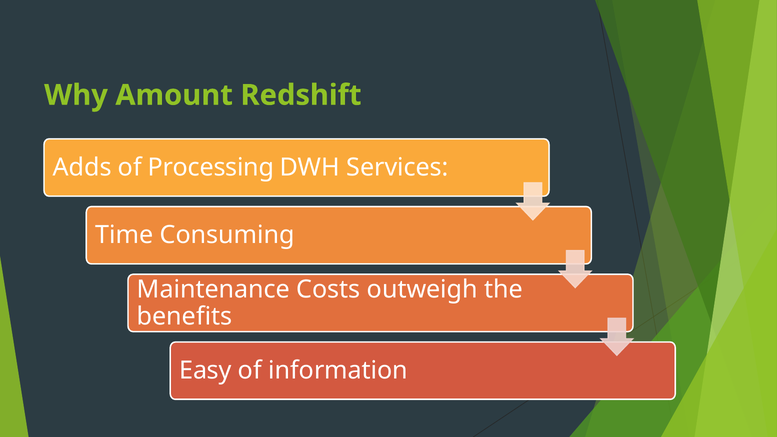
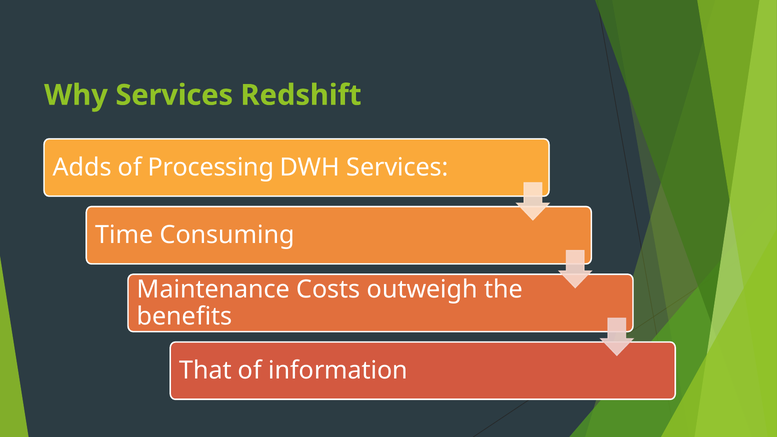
Why Amount: Amount -> Services (174, 95)
Easy: Easy -> That (205, 371)
